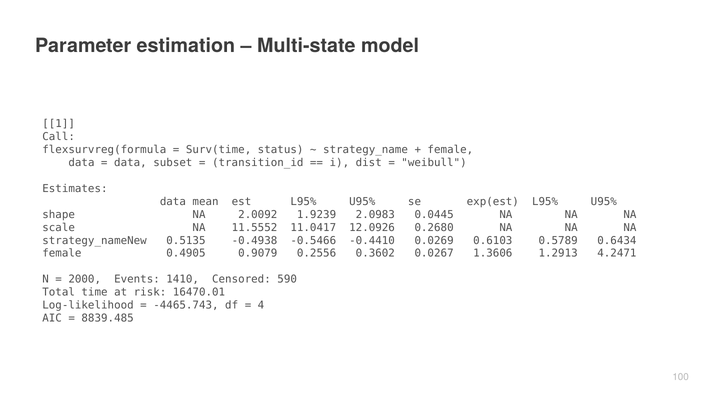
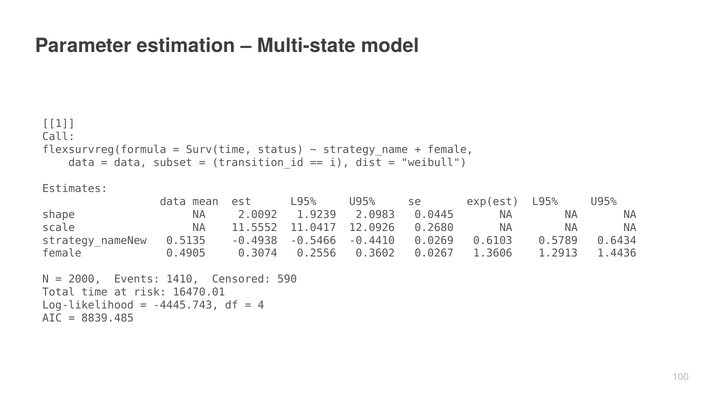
0.9079: 0.9079 -> 0.3074 (258, 254)
4.2471: 4.2471 -> 1.4436 (617, 254)
-4465.743: -4465.743 -> -4445.743 (186, 306)
